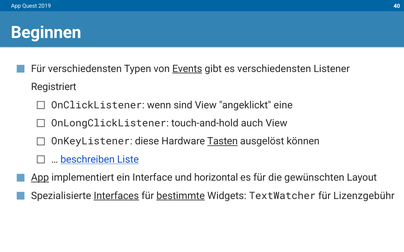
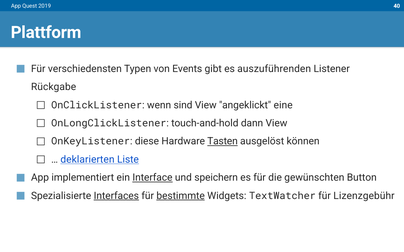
Beginnen: Beginnen -> Plattform (46, 32)
Events underline: present -> none (187, 69)
es verschiedensten: verschiedensten -> auszuführenden (274, 69)
Registriert: Registriert -> Rückgabe (54, 87)
auch: auch -> dann (252, 123)
beschreiben: beschreiben -> deklarierten (87, 160)
App underline: present -> none (40, 178)
Interface underline: none -> present (152, 178)
horizontal: horizontal -> speichern (216, 178)
Layout: Layout -> Button (362, 178)
